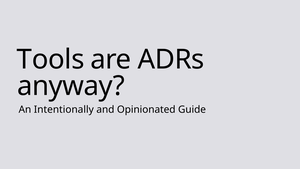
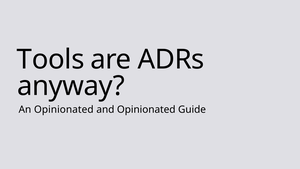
An Intentionally: Intentionally -> Opinionated (64, 109)
